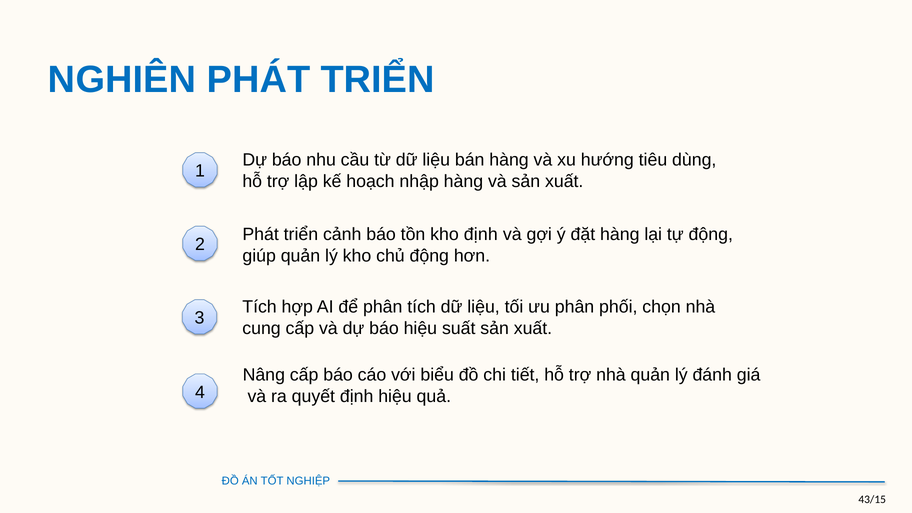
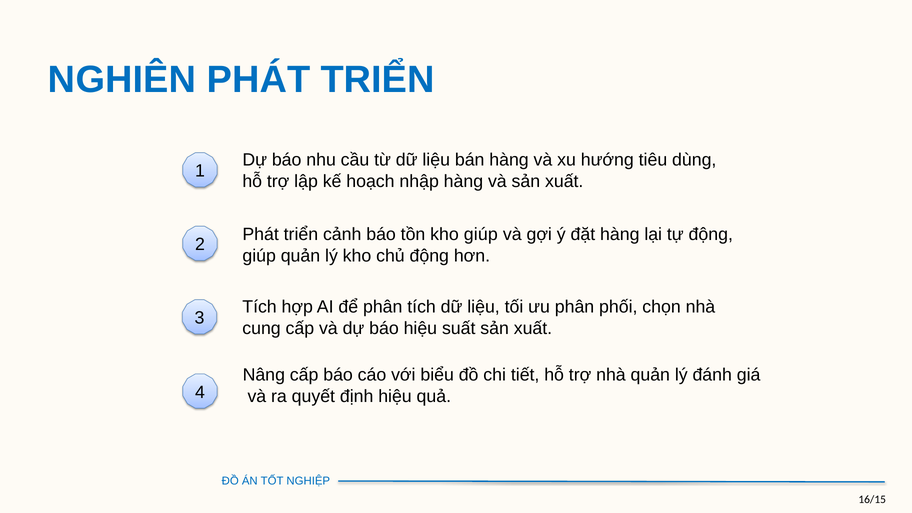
kho định: định -> giúp (481, 235)
43/15: 43/15 -> 16/15 (872, 499)
